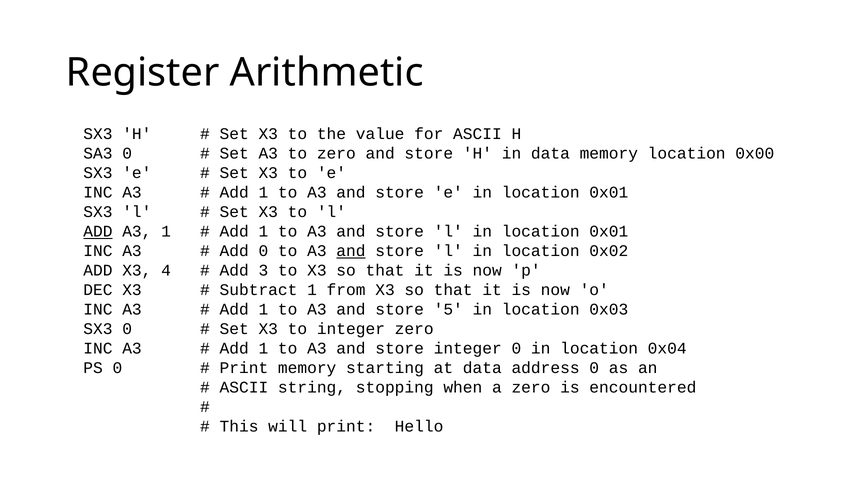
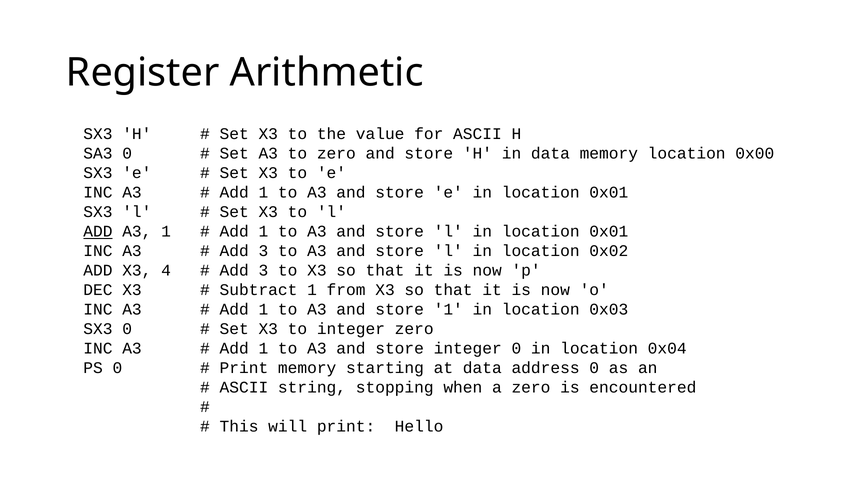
0: 0 -> 3 (263, 251)
and underline: present -> none (351, 251)
store 5: 5 -> 1 (448, 309)
